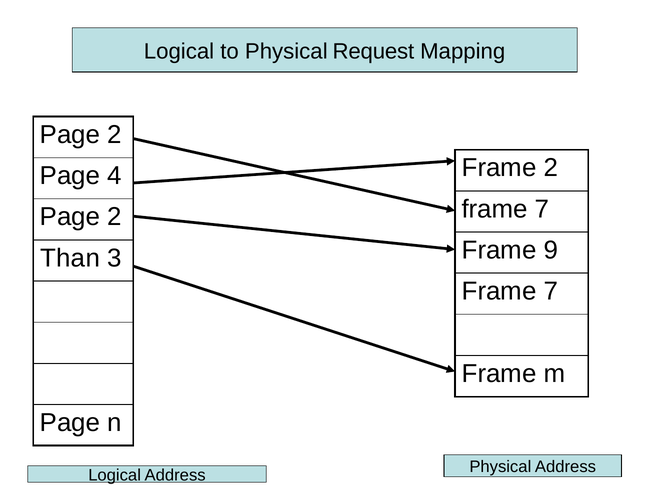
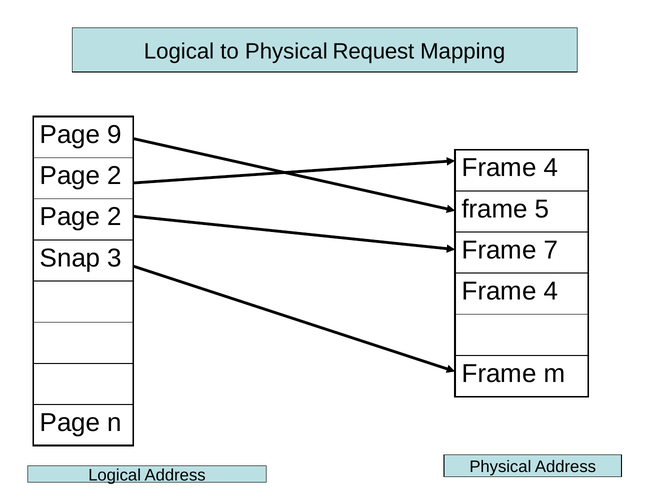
2: 2 -> 9 (115, 135)
2: 2 -> 4 (551, 168)
4: 4 -> 2 (115, 176)
7: 7 -> 5 (542, 209)
9: 9 -> 7 (551, 250)
Than: Than -> Snap (70, 258)
7: 7 -> 4 (551, 292)
